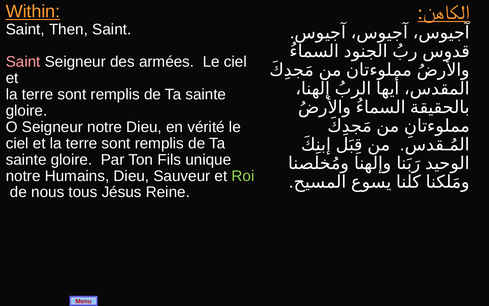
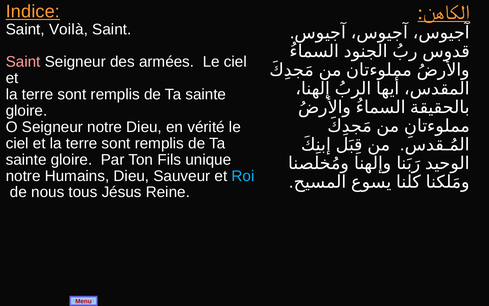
Within: Within -> Indice (33, 12)
Then: Then -> Voilà (68, 29)
Roi colour: light green -> light blue (243, 176)
